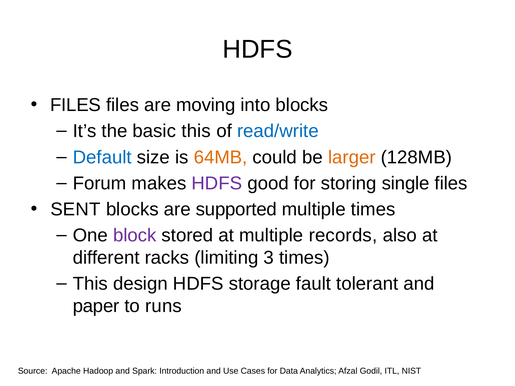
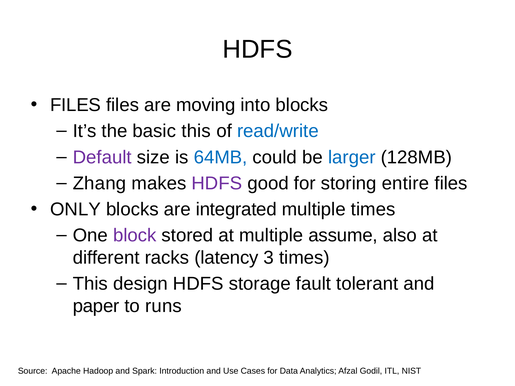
Default colour: blue -> purple (102, 157)
64MB colour: orange -> blue (221, 157)
larger colour: orange -> blue (352, 157)
Forum: Forum -> Zhang (100, 183)
single: single -> entire (405, 183)
SENT: SENT -> ONLY (76, 209)
supported: supported -> integrated (236, 209)
records: records -> assume (343, 236)
limiting: limiting -> latency (226, 258)
